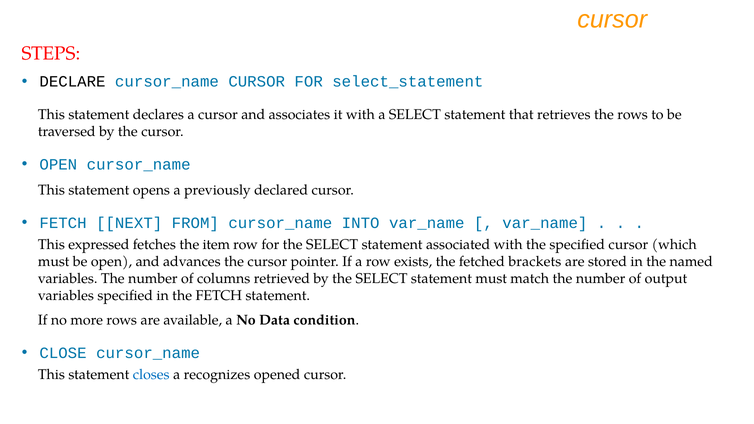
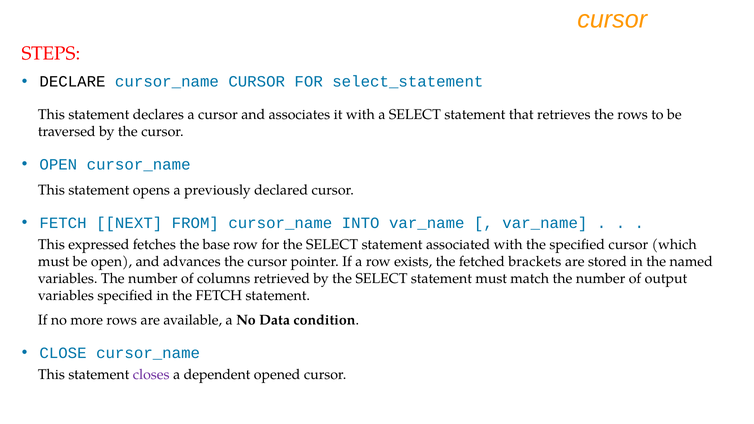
item: item -> base (216, 245)
closes colour: blue -> purple (151, 375)
recognizes: recognizes -> dependent (217, 375)
